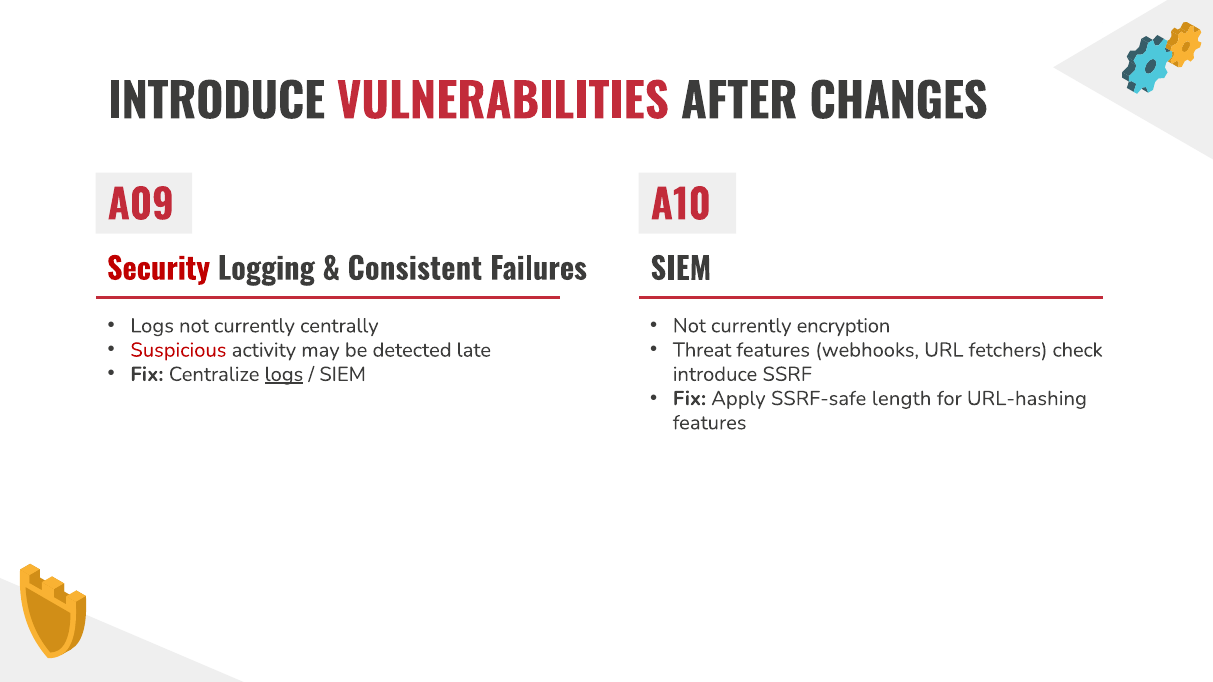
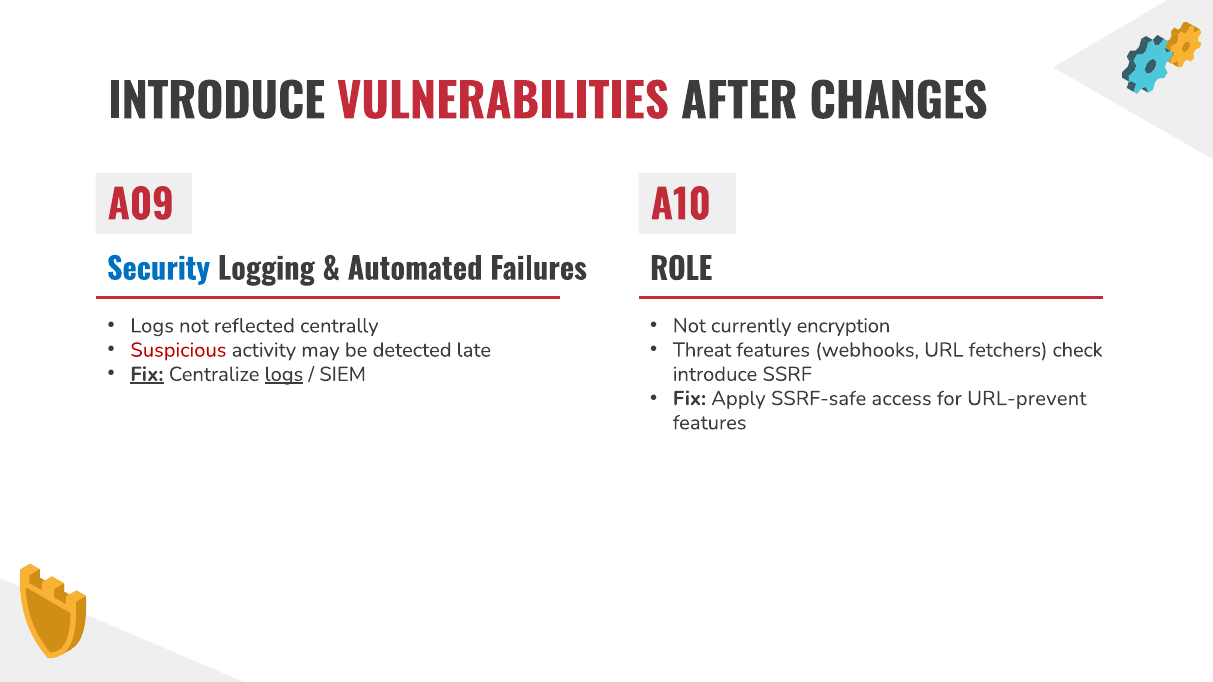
Security colour: red -> blue (159, 270)
Consistent: Consistent -> Automated (415, 270)
SIEM: SIEM -> ROLE (681, 270)
Logs not currently: currently -> reflected (254, 326)
Fix underline: none -> present (147, 374)
length: length -> access (902, 399)
URL-hashing: URL-hashing -> URL-prevent (1027, 399)
